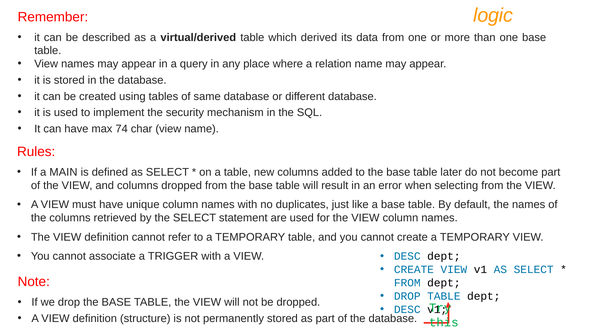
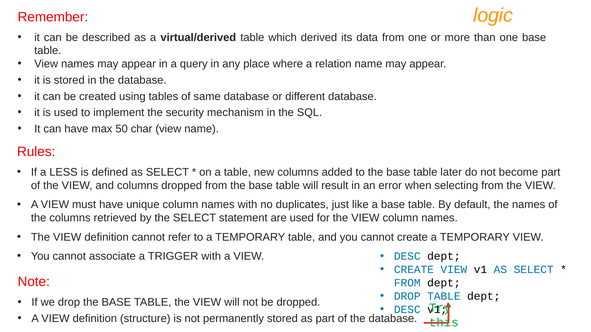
74: 74 -> 50 (122, 129)
MAIN: MAIN -> LESS (63, 172)
